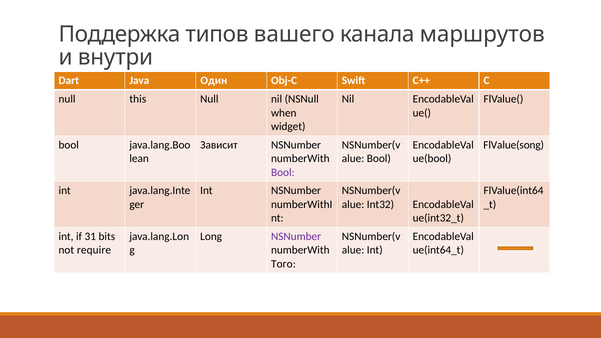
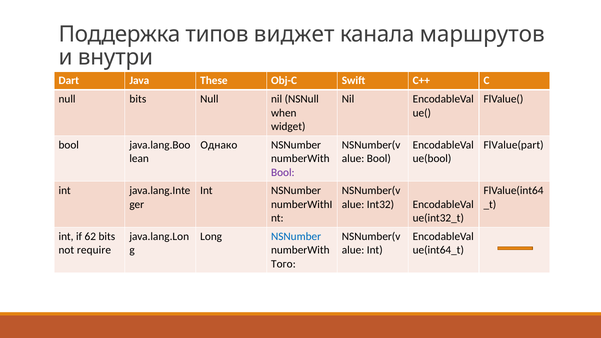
вашего: вашего -> виджет (294, 34)
Один: Один -> These (214, 81)
null this: this -> bits (138, 99)
Зависит: Зависит -> Однако (219, 145)
FlValue(song: FlValue(song -> FlValue(part (514, 145)
31: 31 -> 62 (90, 236)
NSNumber colour: purple -> blue (296, 236)
